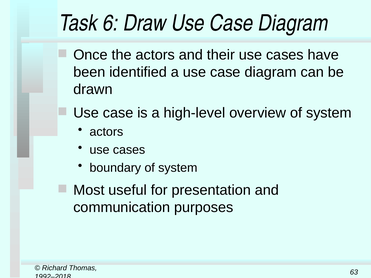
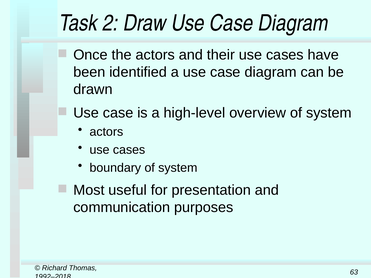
6: 6 -> 2 (111, 23)
